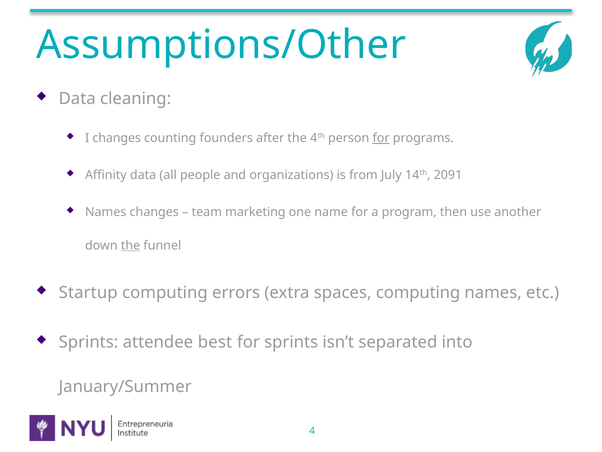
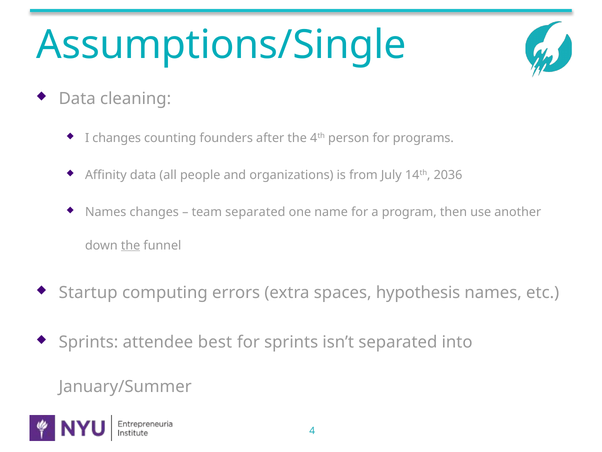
Assumptions/Other: Assumptions/Other -> Assumptions/Single (221, 45)
for underline: present -> none (381, 138)
2091: 2091 -> 2036 (448, 175)
team marketing: marketing -> separated (255, 212)
spaces computing: computing -> hypothesis (418, 292)
